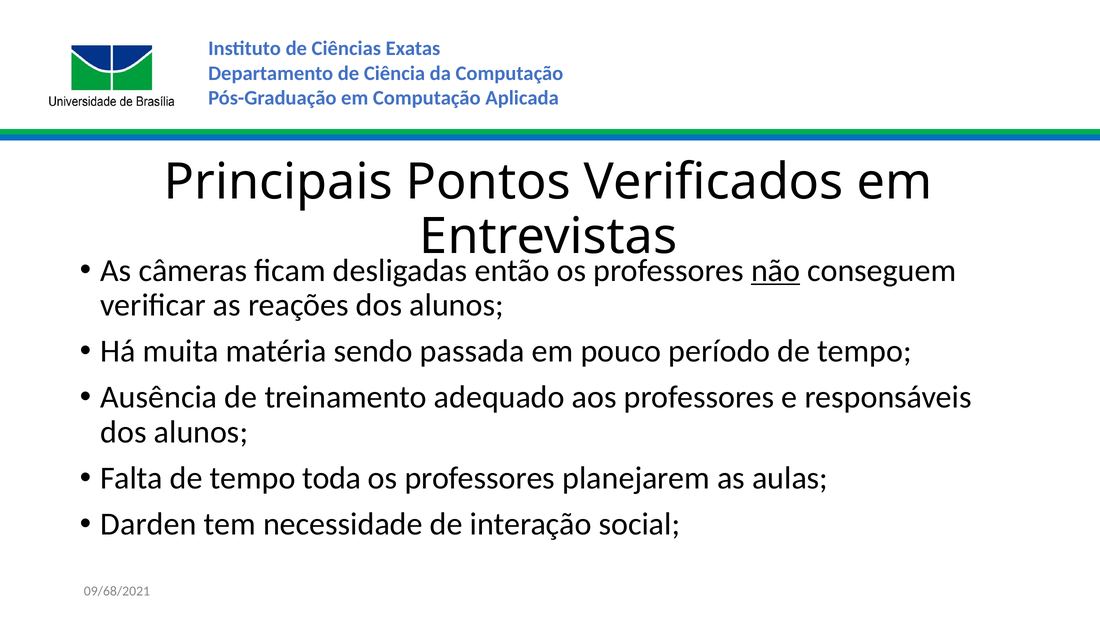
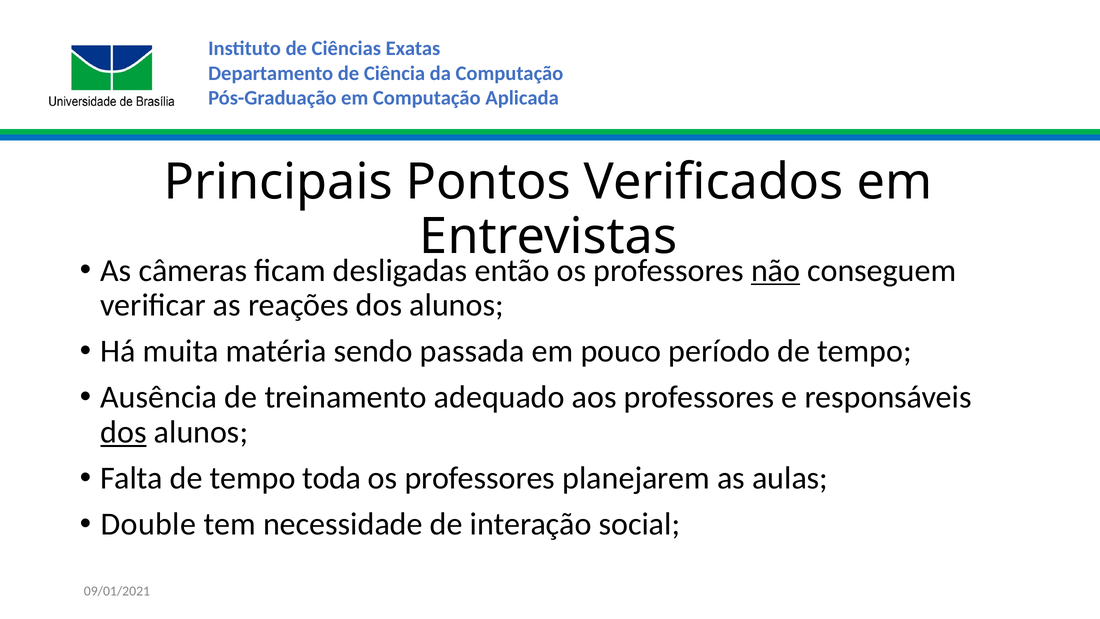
dos underline: none -> present (124, 432)
Darden: Darden -> Double (148, 524)
09/68/2021: 09/68/2021 -> 09/01/2021 (117, 591)
